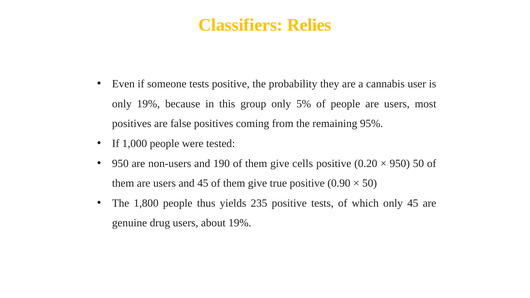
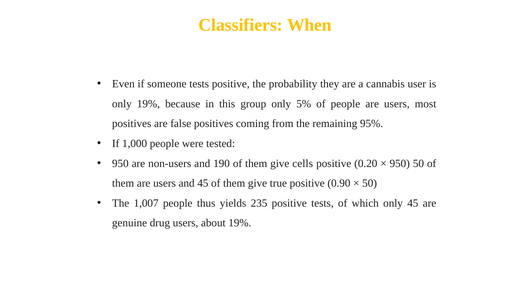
Relies: Relies -> When (309, 25)
1,800: 1,800 -> 1,007 (146, 203)
